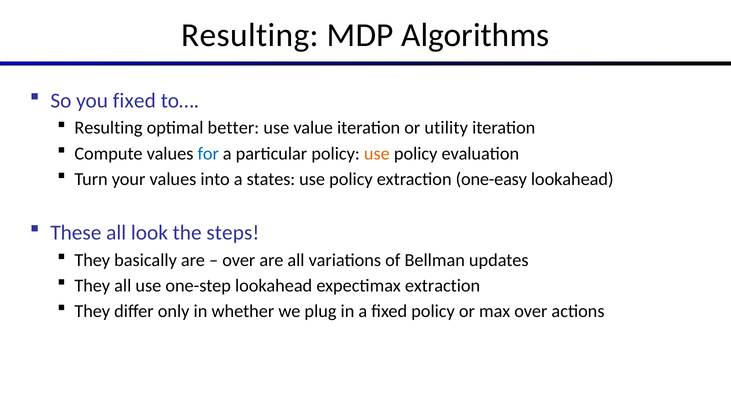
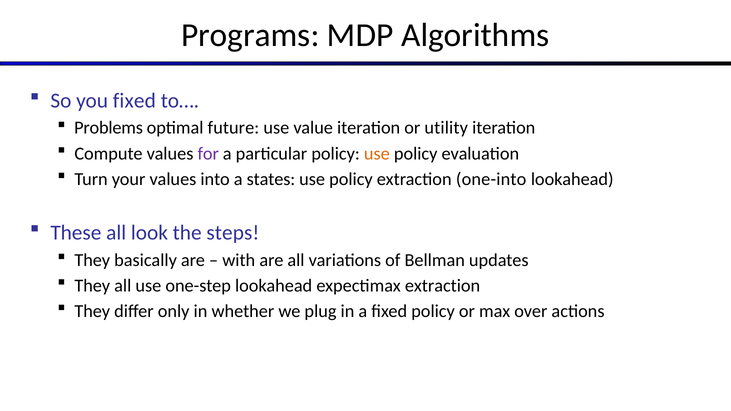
Resulting: Resulting -> Programs (250, 35)
Resulting: Resulting -> Problems (109, 128)
better: better -> future (233, 128)
for colour: blue -> purple (208, 154)
one-easy: one-easy -> one-into (491, 179)
over: over -> with (239, 260)
